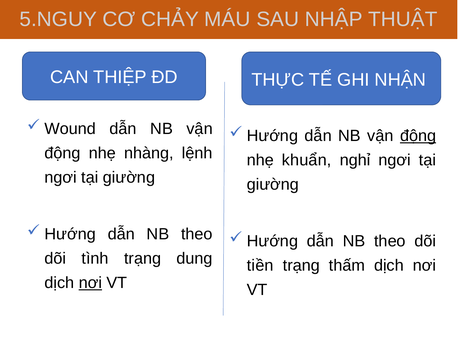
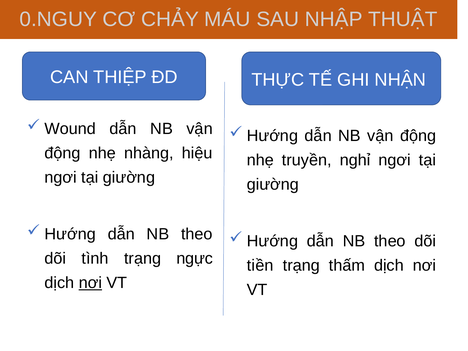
5.NGUY: 5.NGUY -> 0.NGUY (58, 19)
động underline: present -> none (418, 136)
lệnh: lệnh -> hiệu (197, 153)
khuẩn: khuẩn -> truyền (307, 160)
dung: dung -> ngực (195, 259)
